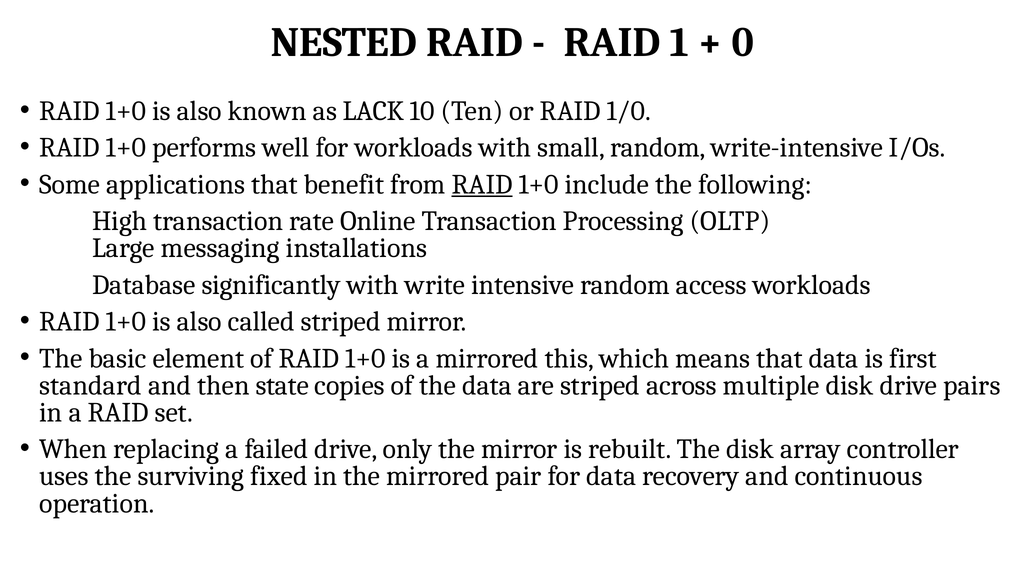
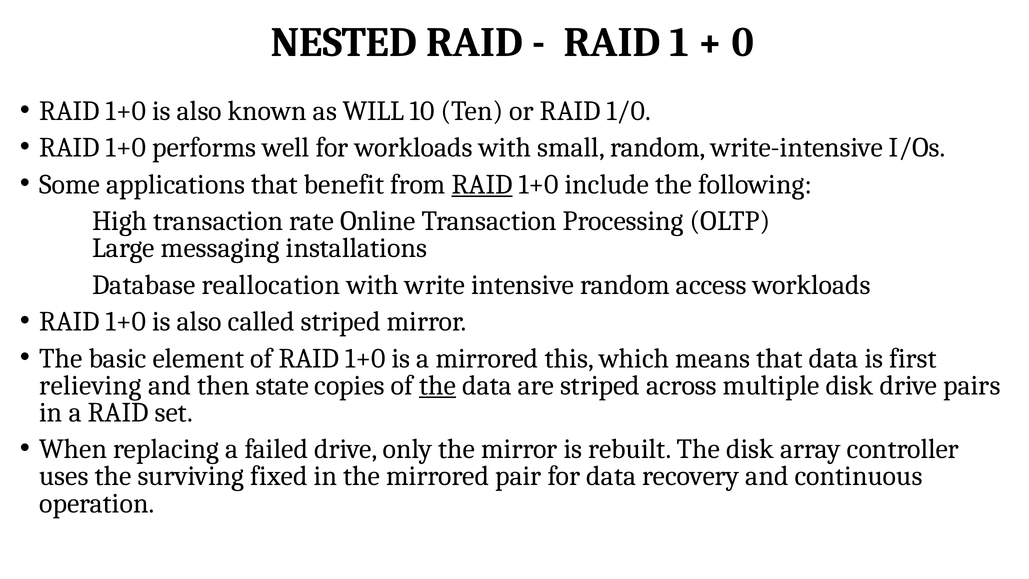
LACK: LACK -> WILL (374, 111)
significantly: significantly -> reallocation (271, 285)
standard: standard -> relieving (90, 385)
the underline: none -> present (438, 385)
